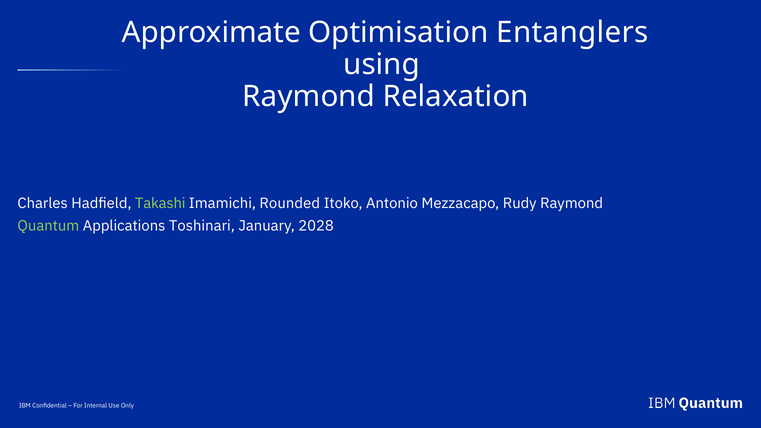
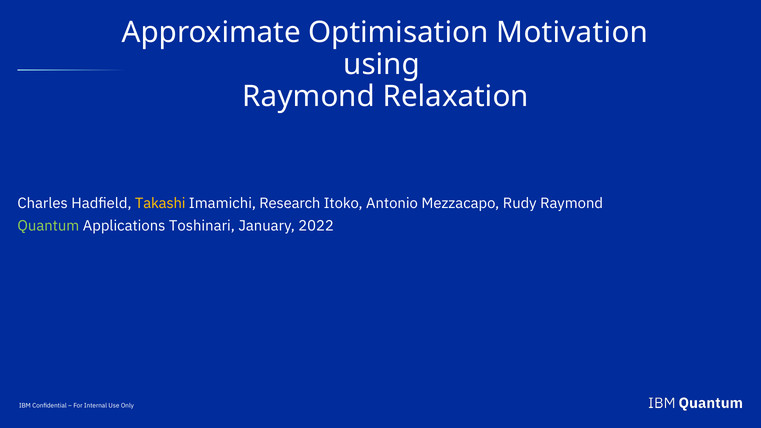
Entanglers: Entanglers -> Motivation (572, 33)
Takashi colour: light green -> yellow (160, 204)
Rounded: Rounded -> Research (290, 204)
2028: 2028 -> 2022 (316, 226)
